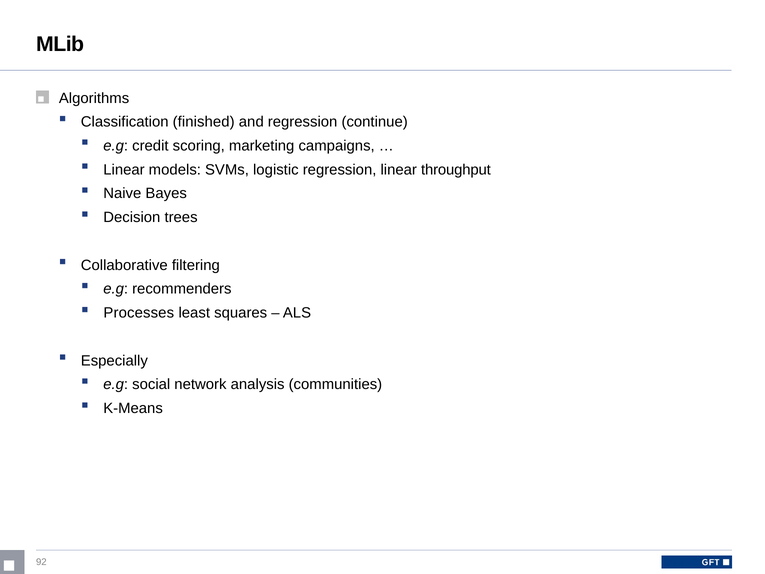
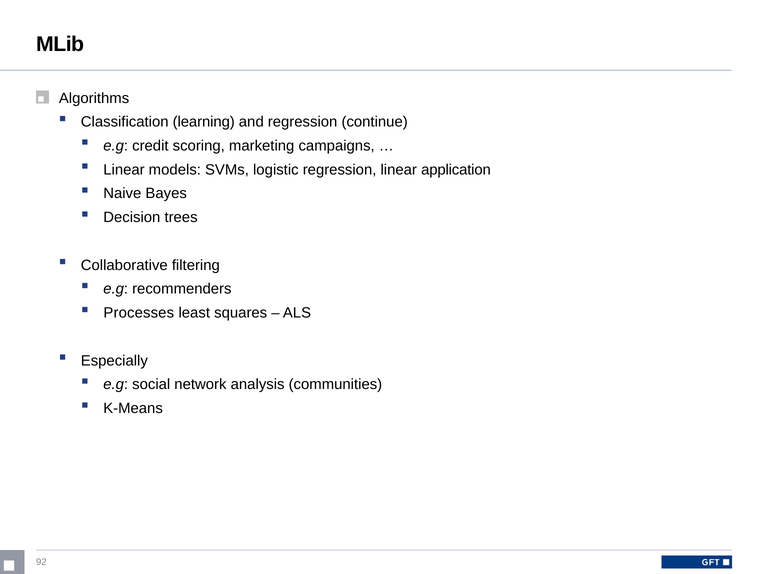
finished: finished -> learning (204, 122)
throughput: throughput -> application (456, 170)
